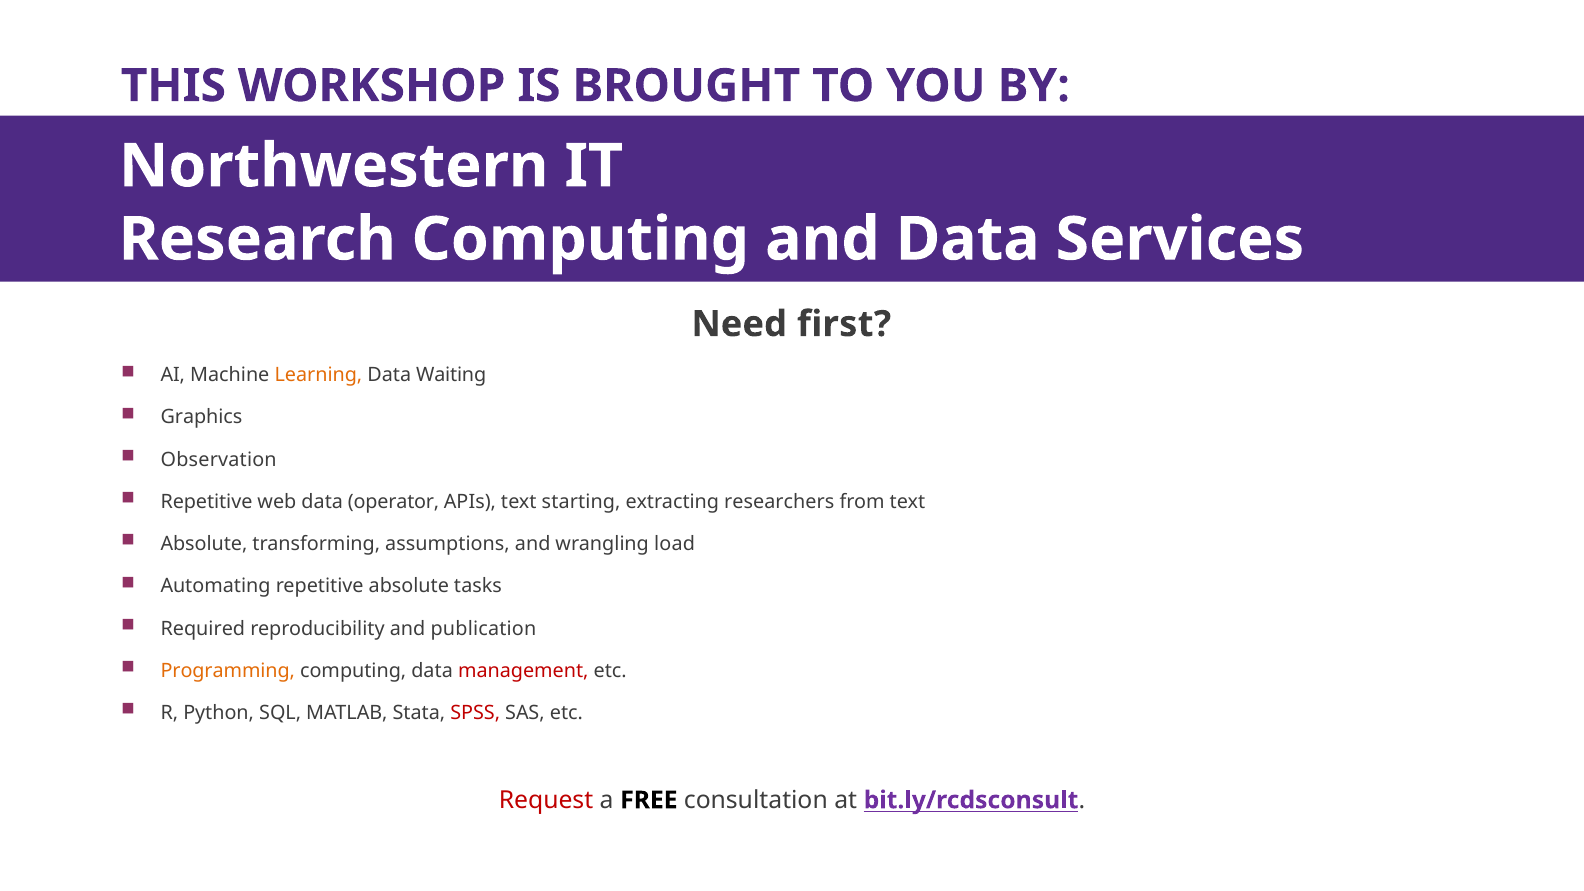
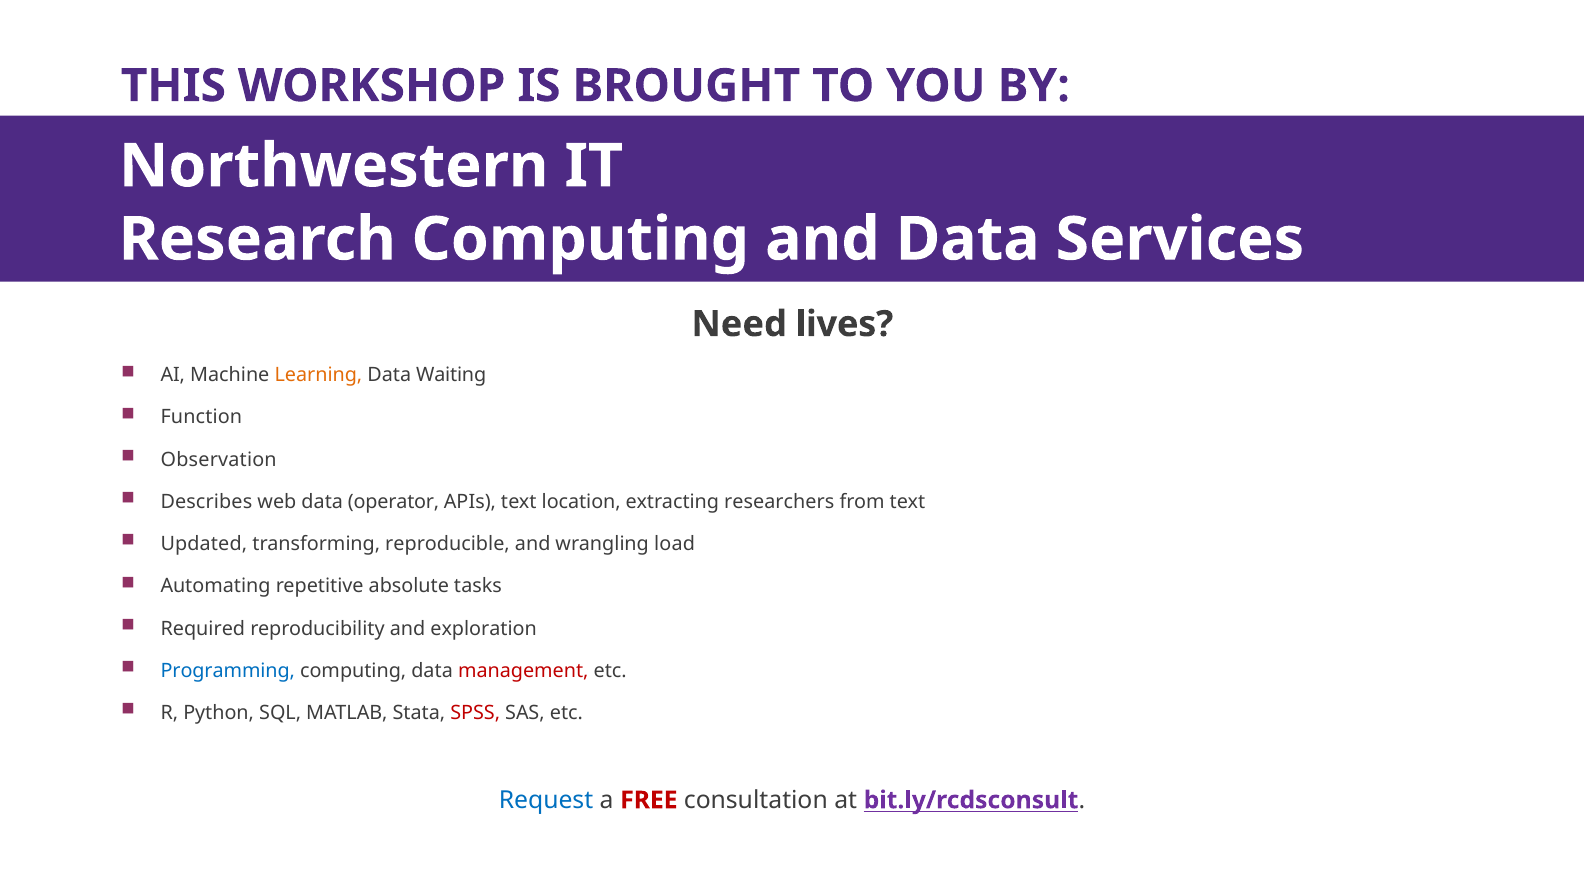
first: first -> lives (844, 324)
Graphics: Graphics -> Function (201, 417)
Repetitive: Repetitive -> Describes (206, 502)
starting: starting -> location (581, 502)
Absolute: Absolute -> Updated (204, 544)
assumptions: assumptions -> reproducible (448, 544)
publication: publication -> exploration (484, 628)
Programming colour: orange -> blue (228, 671)
Request colour: red -> blue (546, 800)
FREE colour: black -> red (649, 800)
